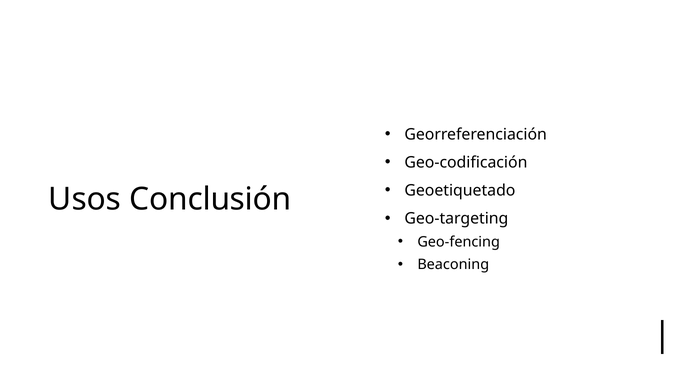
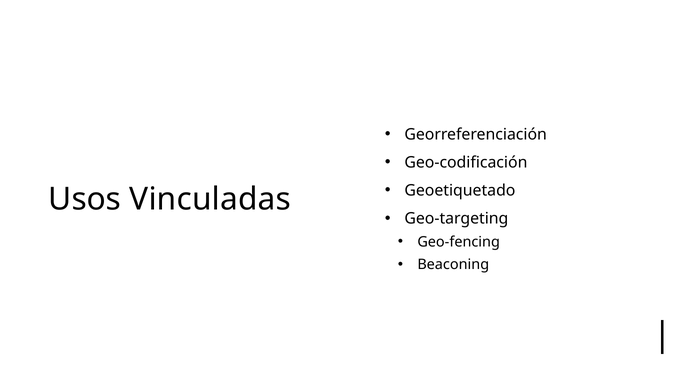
Conclusión: Conclusión -> Vinculadas (210, 199)
